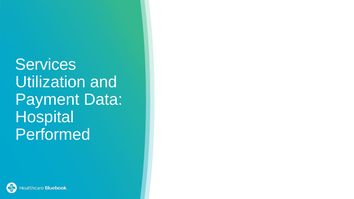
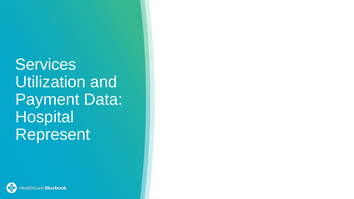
Performed: Performed -> Represent (53, 135)
